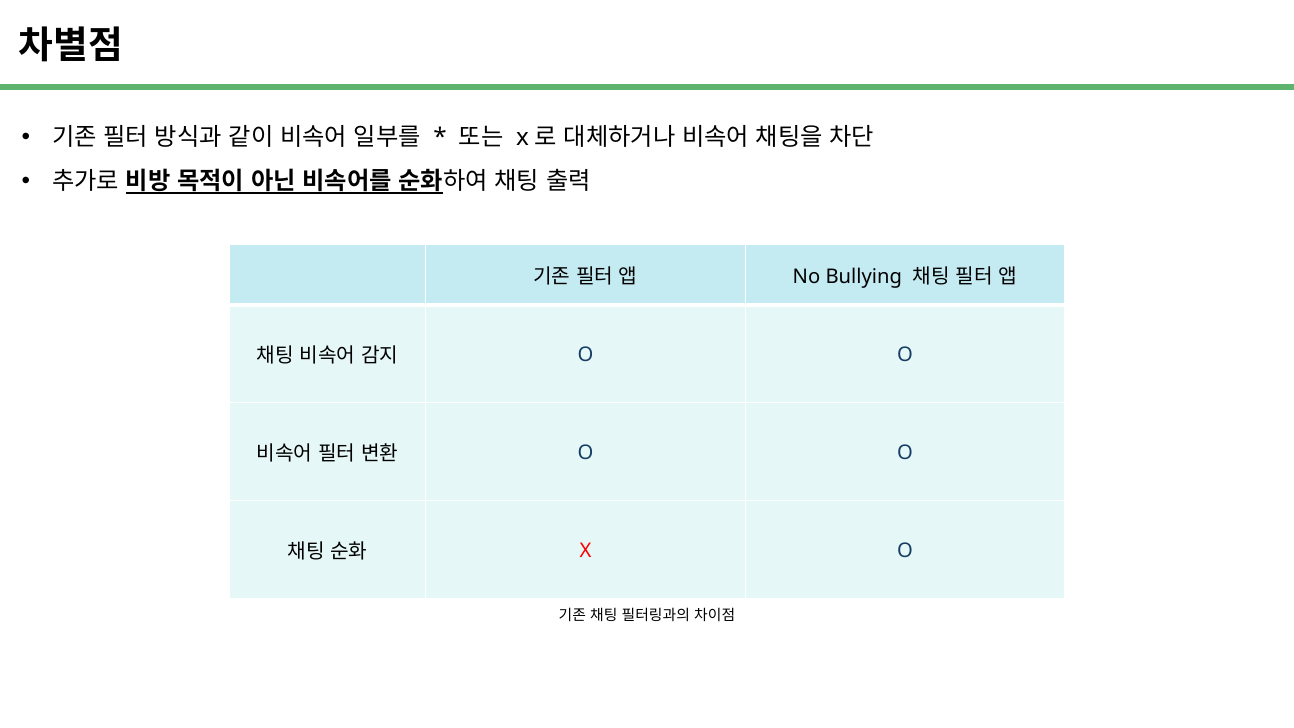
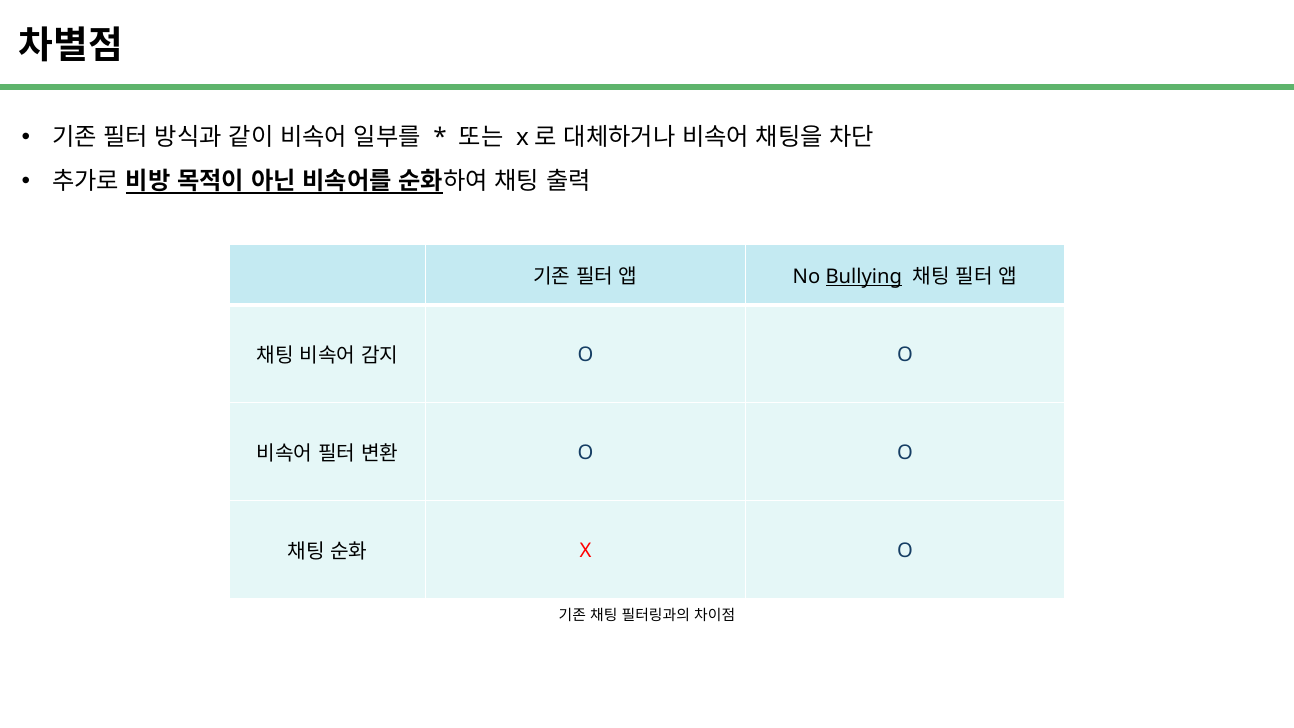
Bullying underline: none -> present (864, 277)
